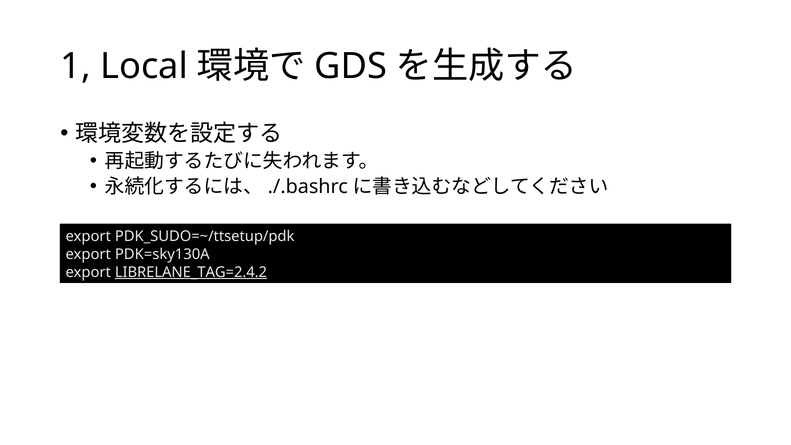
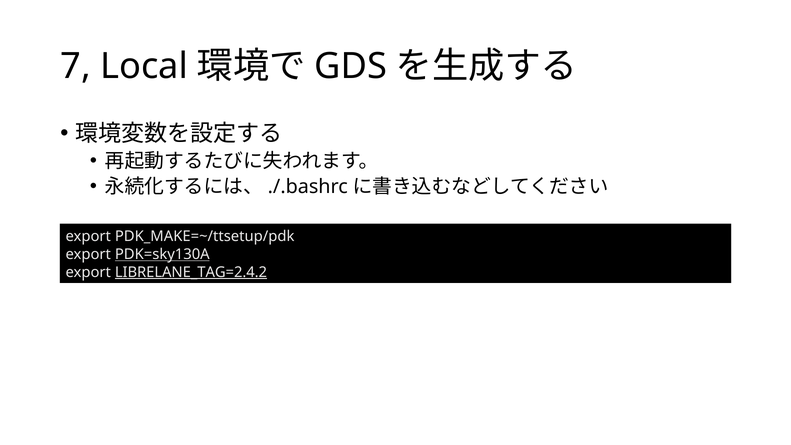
1: 1 -> 7 (76, 66)
PDK_SUDO=~/ttsetup/pdk: PDK_SUDO=~/ttsetup/pdk -> PDK_MAKE=~/ttsetup/pdk (205, 237)
PDK=sky130A underline: none -> present (162, 254)
